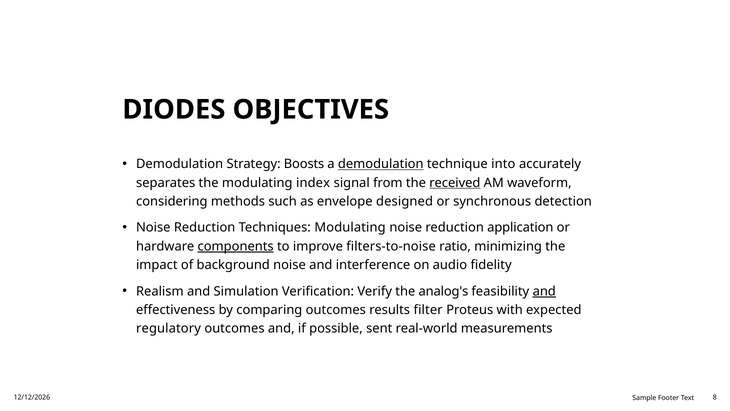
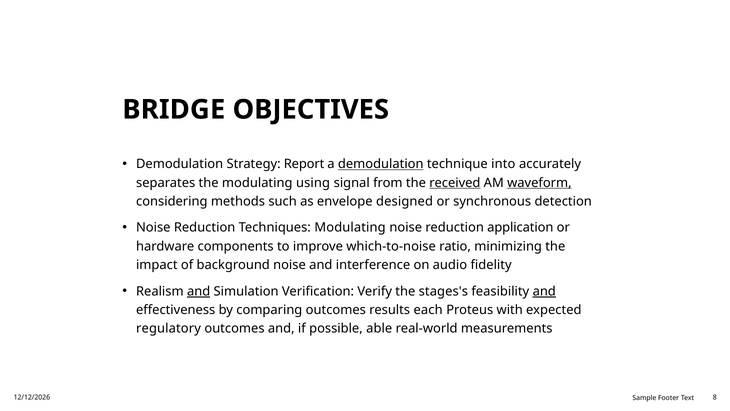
DIODES: DIODES -> BRIDGE (174, 109)
Boosts: Boosts -> Report (304, 164)
index: index -> using (313, 183)
waveform underline: none -> present (539, 183)
components underline: present -> none (236, 246)
filters-to-noise: filters-to-noise -> which-to-noise (391, 246)
and underline: none -> present (199, 291)
analog's: analog's -> stages's (443, 291)
filter: filter -> each (428, 310)
sent: sent -> able (379, 328)
